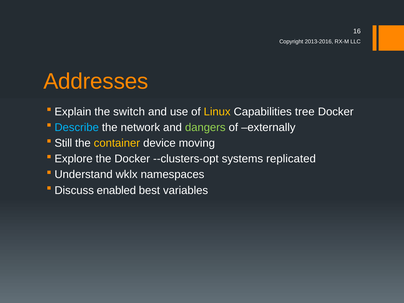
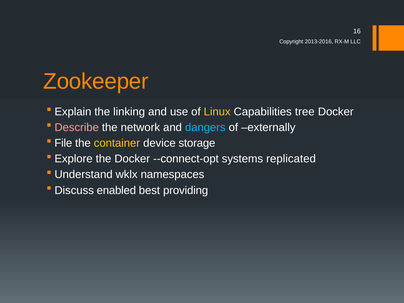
Addresses: Addresses -> Zookeeper (96, 82)
switch: switch -> linking (129, 112)
Describe colour: light blue -> pink (77, 127)
dangers colour: light green -> light blue (205, 127)
Still: Still -> File (63, 143)
moving: moving -> storage (197, 143)
--clusters-opt: --clusters-opt -> --connect-opt (186, 159)
variables: variables -> providing (186, 190)
